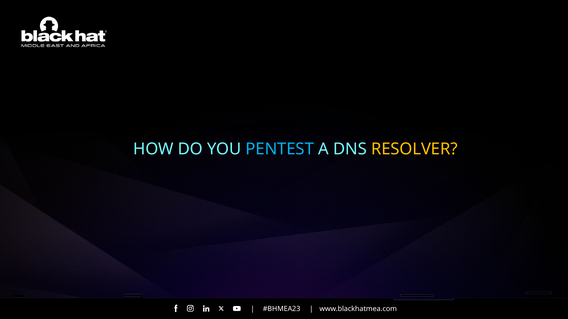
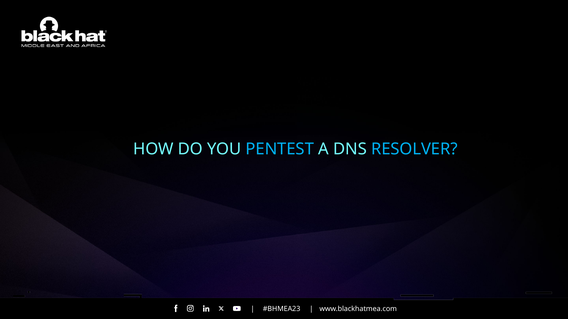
RESOLVER colour: yellow -> light blue (414, 149)
